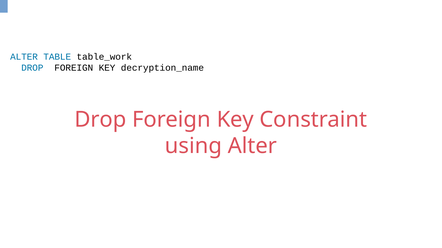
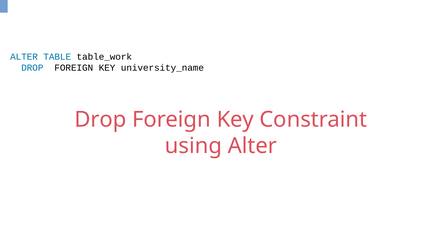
decryption_name: decryption_name -> university_name (162, 68)
